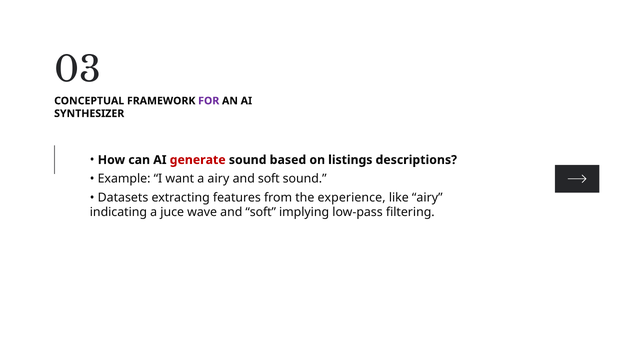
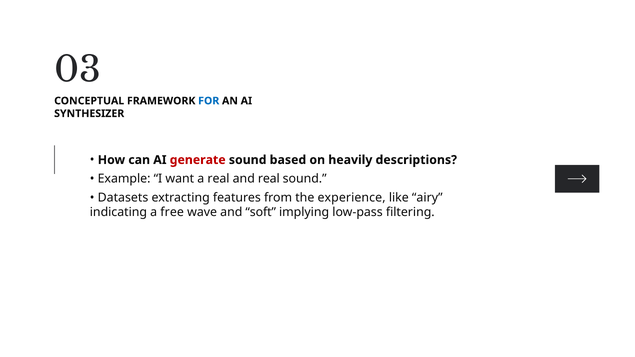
FOR colour: purple -> blue (209, 101)
listings: listings -> heavily (350, 160)
a airy: airy -> real (218, 179)
soft: soft -> real (269, 179)
juce: juce -> free (172, 212)
